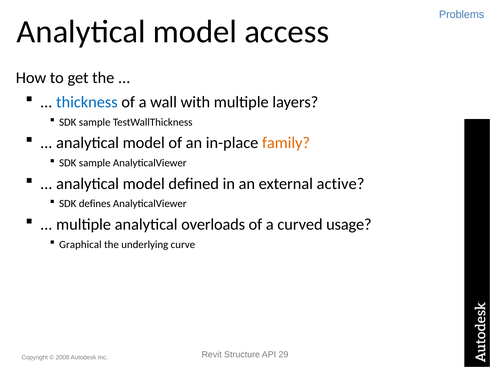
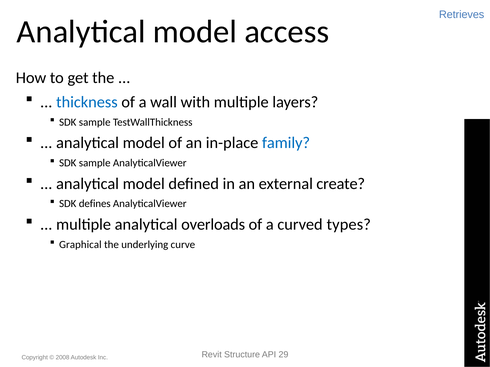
Problems: Problems -> Retrieves (462, 15)
family colour: orange -> blue (286, 143)
active: active -> create (341, 184)
usage: usage -> types (349, 225)
